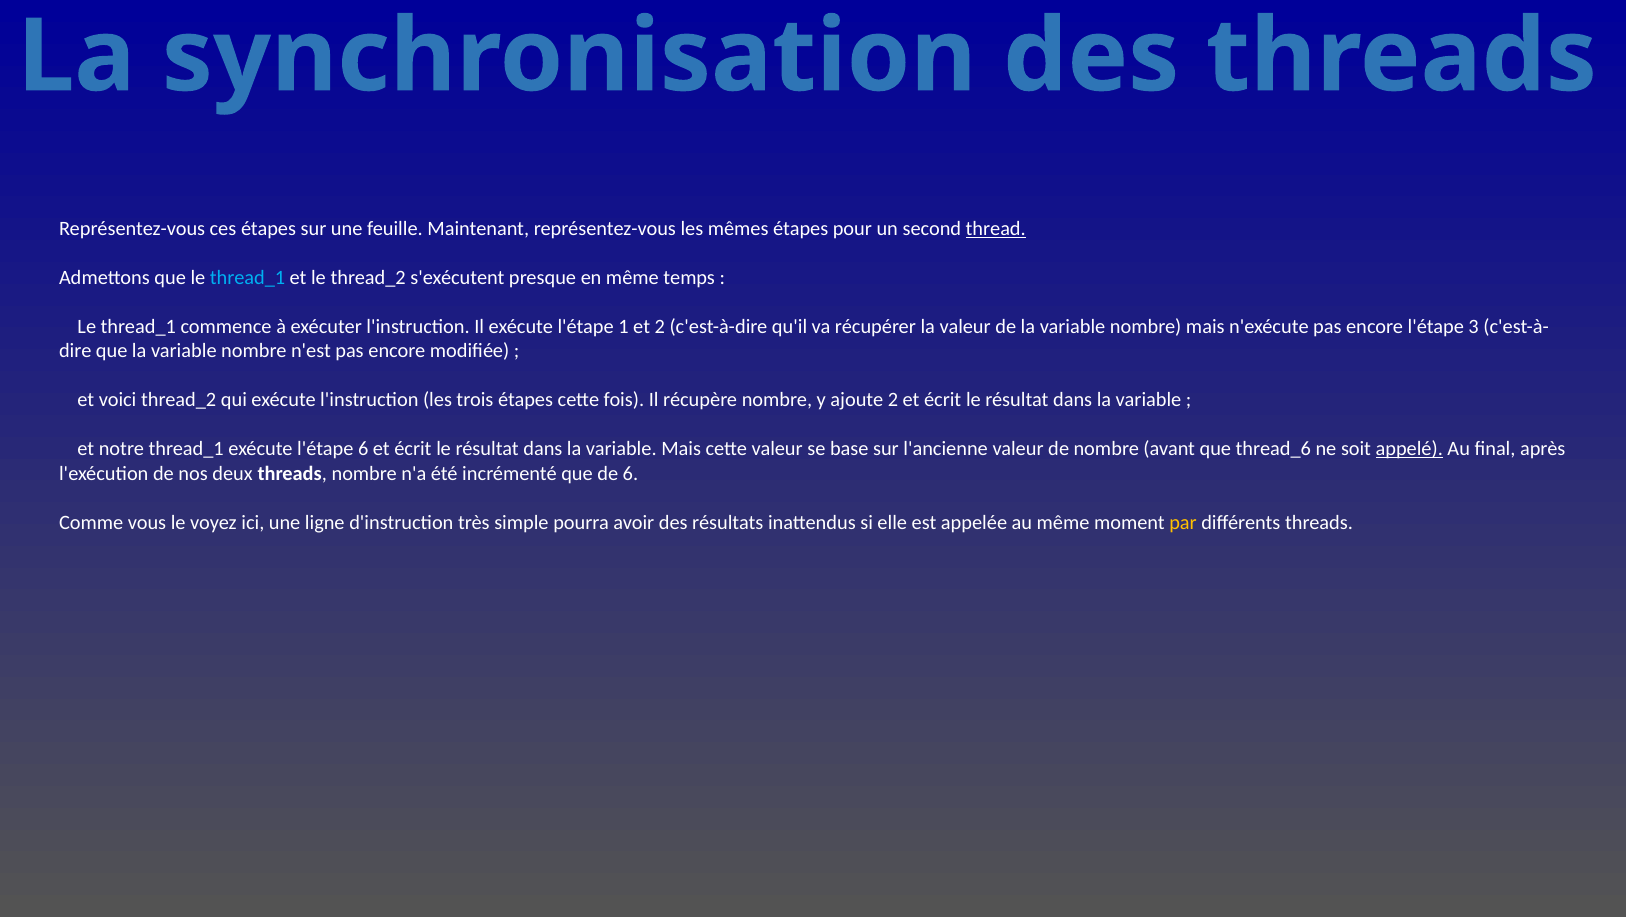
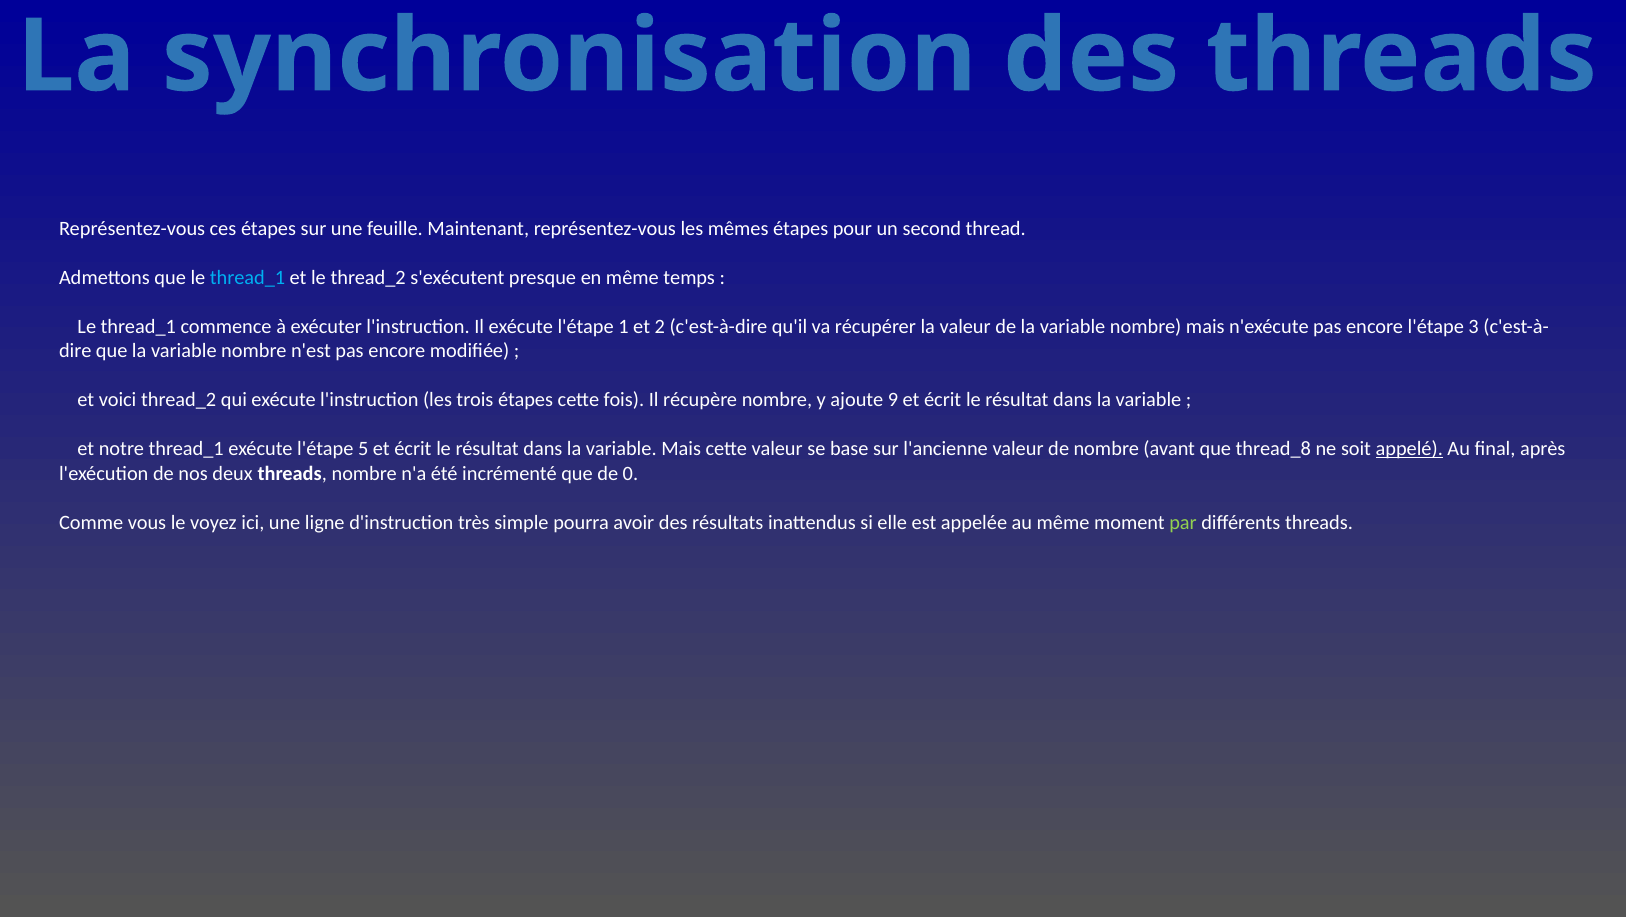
thread underline: present -> none (996, 229)
ajoute 2: 2 -> 9 (893, 400)
l'étape 6: 6 -> 5 (363, 449)
thread_6: thread_6 -> thread_8 (1273, 449)
de 6: 6 -> 0 (630, 473)
par colour: yellow -> light green (1183, 522)
